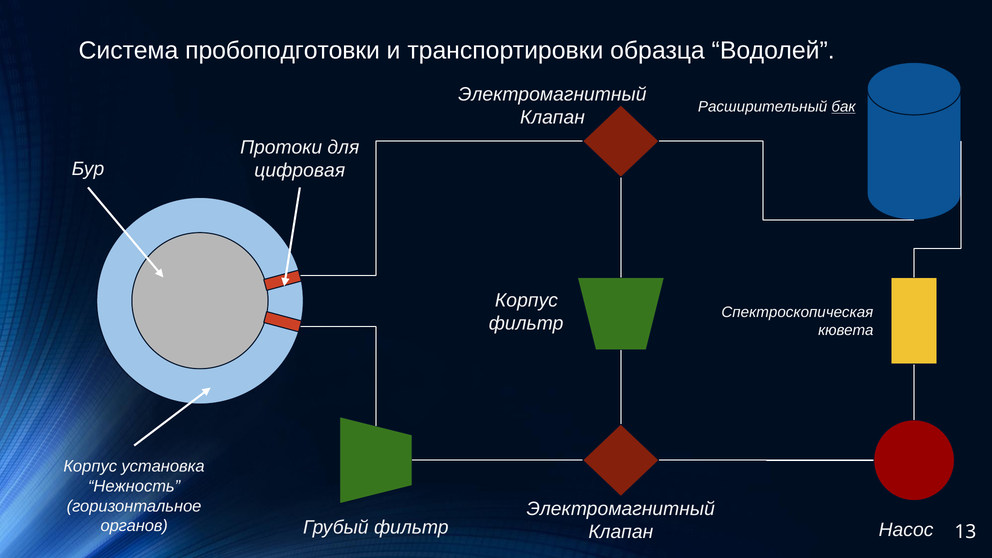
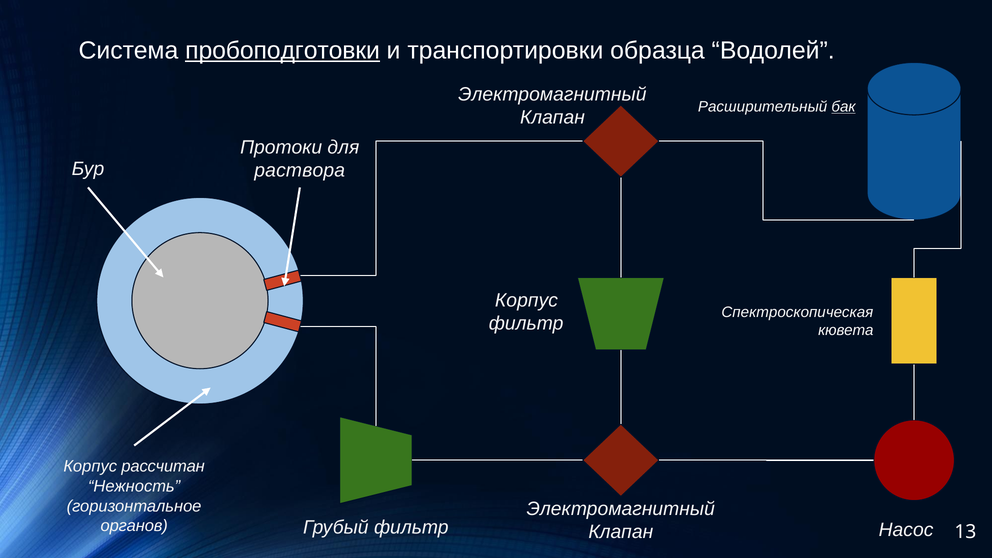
пробоподготовки underline: none -> present (283, 51)
цифровая: цифровая -> раствора (300, 171)
установка: установка -> рассчитан (163, 466)
